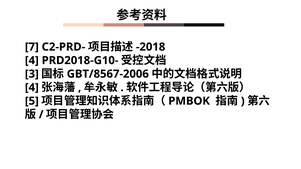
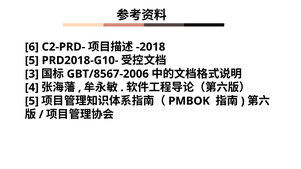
7: 7 -> 6 (32, 47)
4: 4 -> 5 (32, 61)
